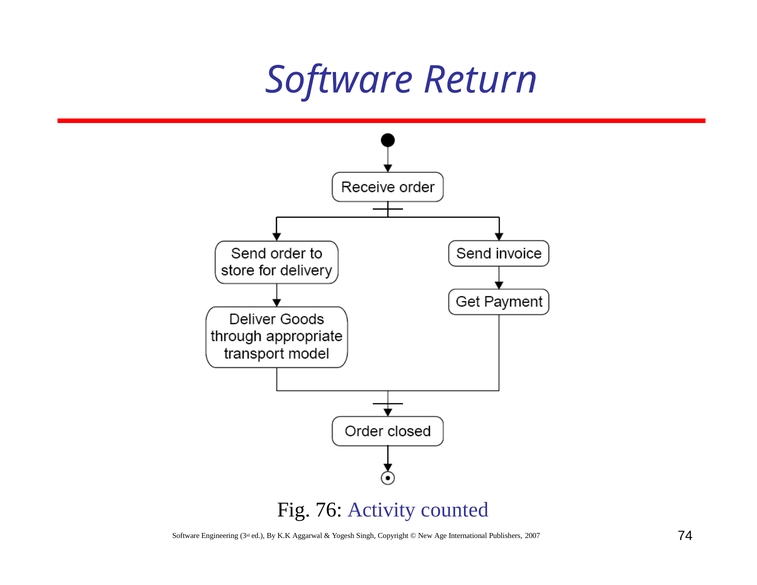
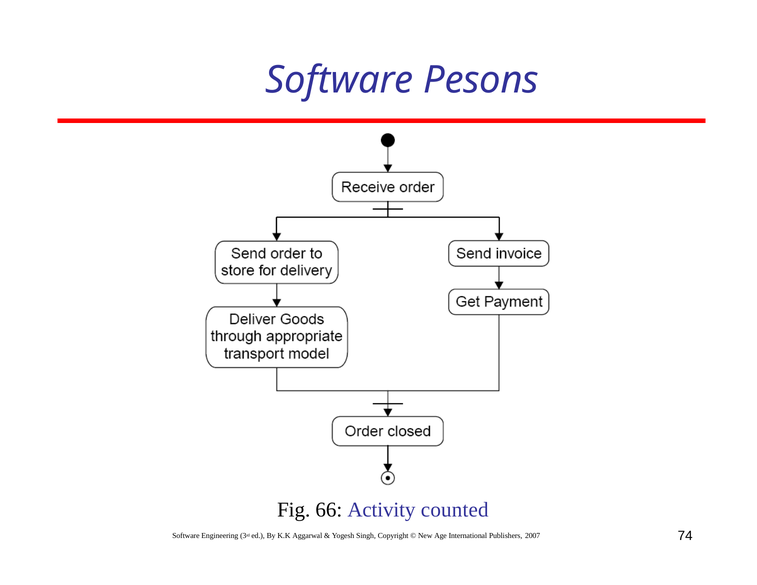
Return: Return -> Pesons (481, 80)
76: 76 -> 66 (329, 510)
